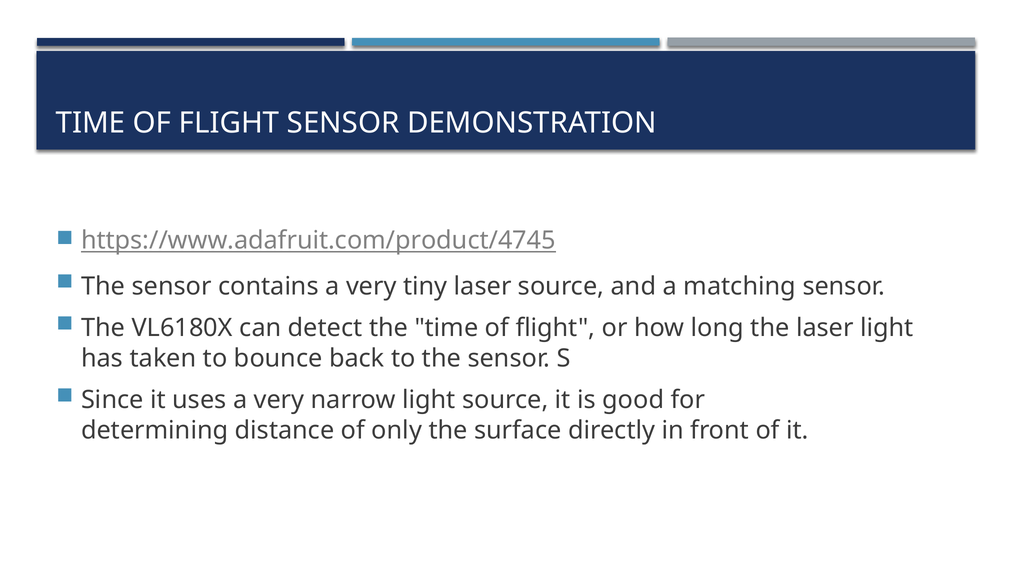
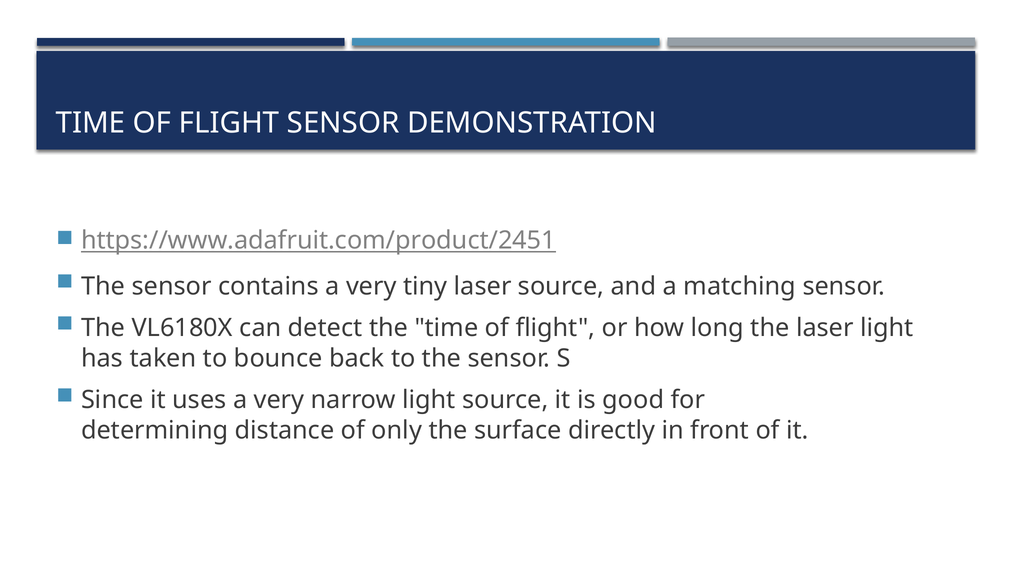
https://www.adafruit.com/product/4745: https://www.adafruit.com/product/4745 -> https://www.adafruit.com/product/2451 (318, 240)
